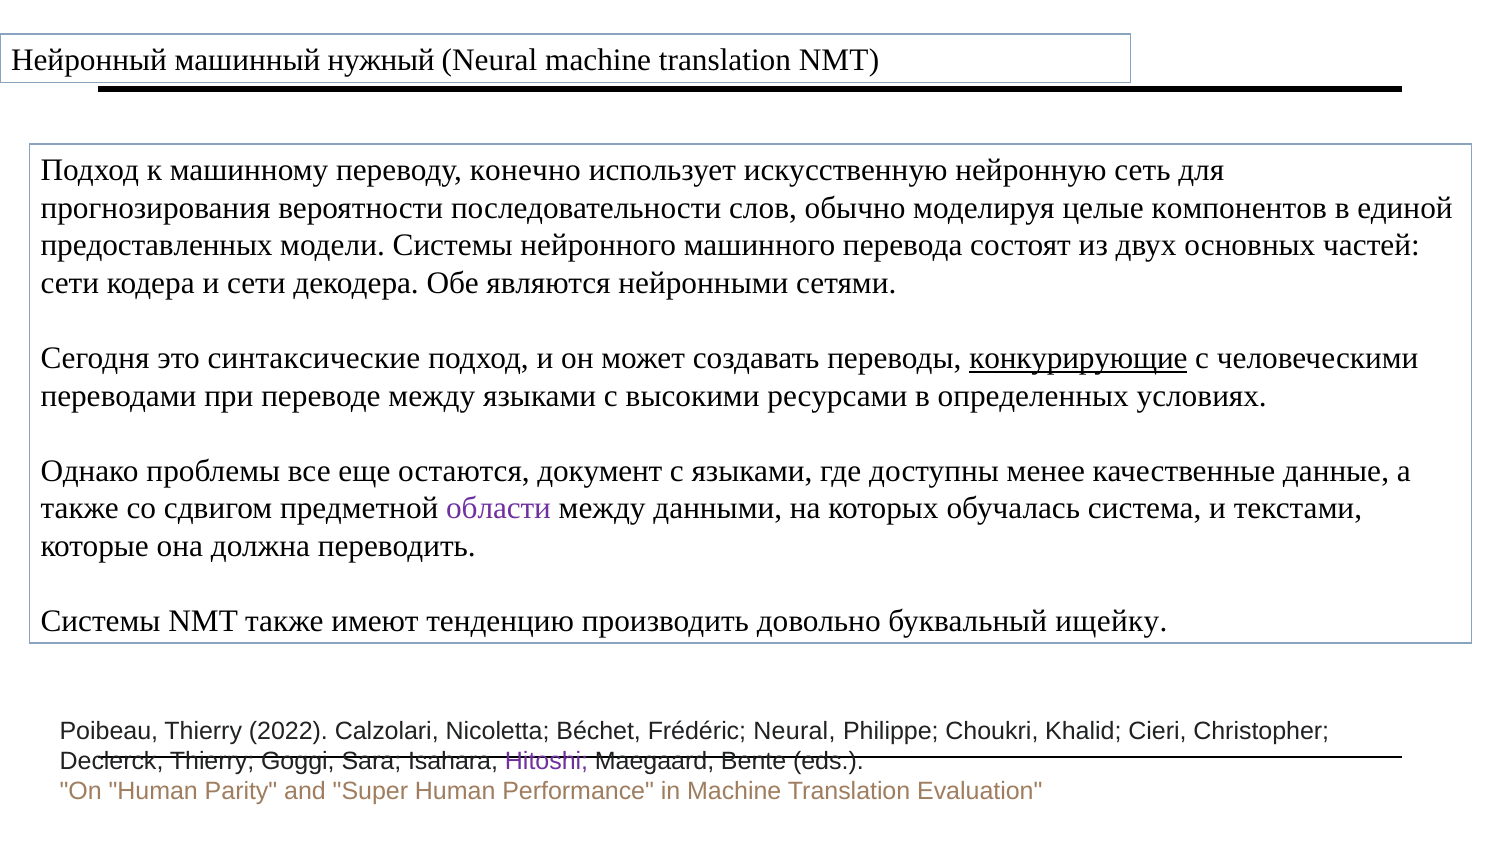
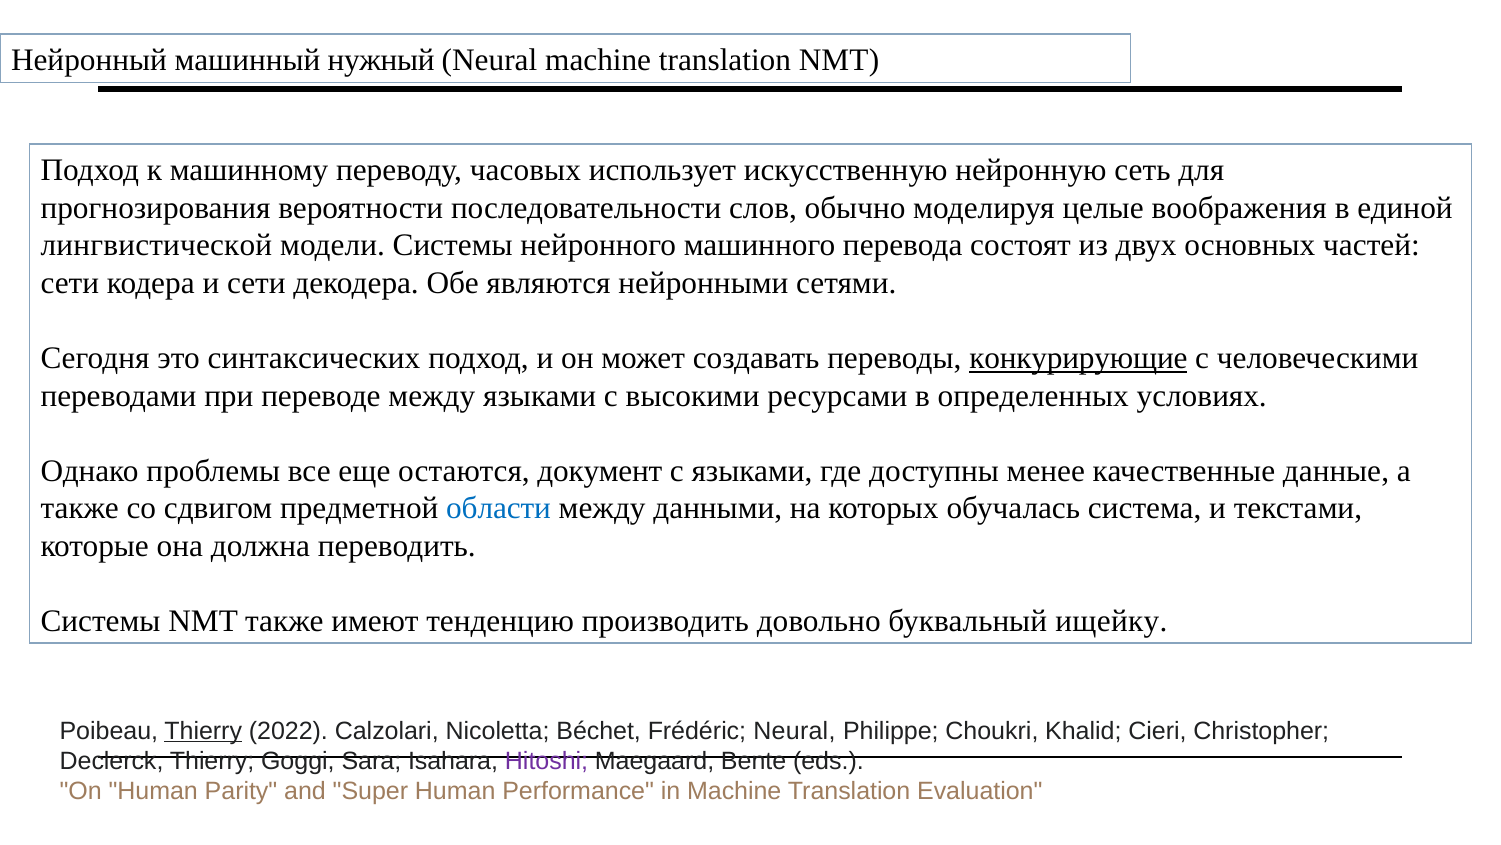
конечно: конечно -> часовых (525, 170)
компонентов: компонентов -> воображения (1239, 208)
предоставленных: предоставленных -> лингвистической (156, 245)
синтаксические: синтаксические -> синтаксических (314, 358)
области colour: purple -> blue (499, 508)
Thierry underline: none -> present (203, 730)
